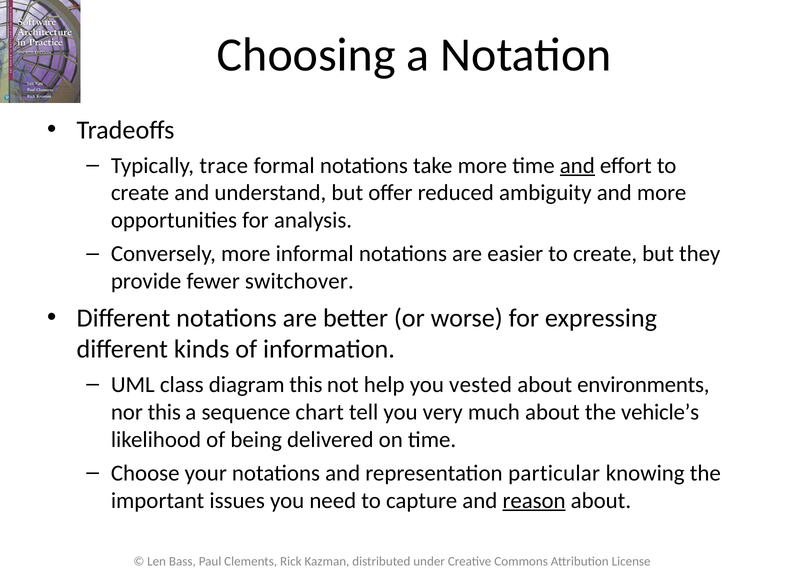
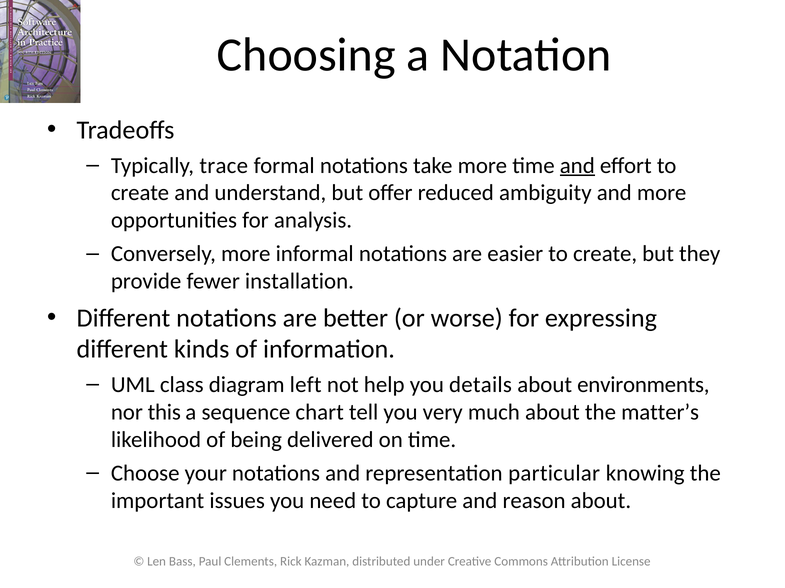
switchover: switchover -> installation (299, 282)
diagram this: this -> left (306, 385)
vested: vested -> details (481, 385)
vehicle’s: vehicle’s -> matter’s (660, 413)
reason underline: present -> none (534, 501)
